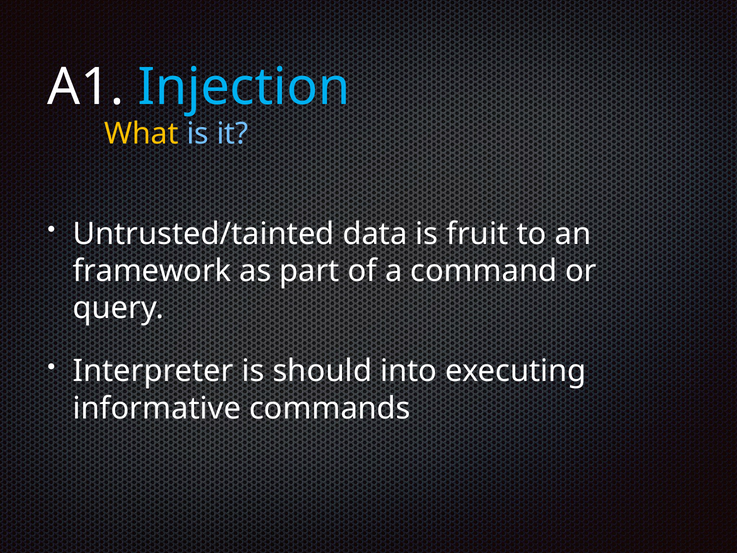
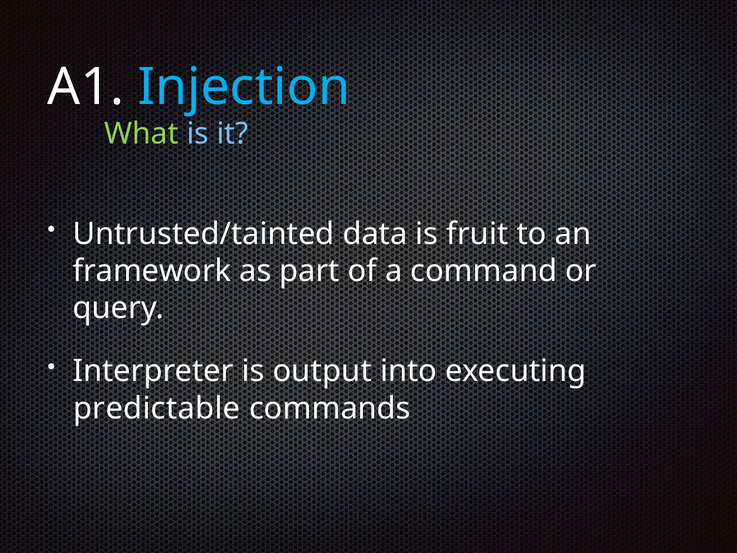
What colour: yellow -> light green (141, 134)
should: should -> output (322, 371)
informative: informative -> predictable (157, 408)
